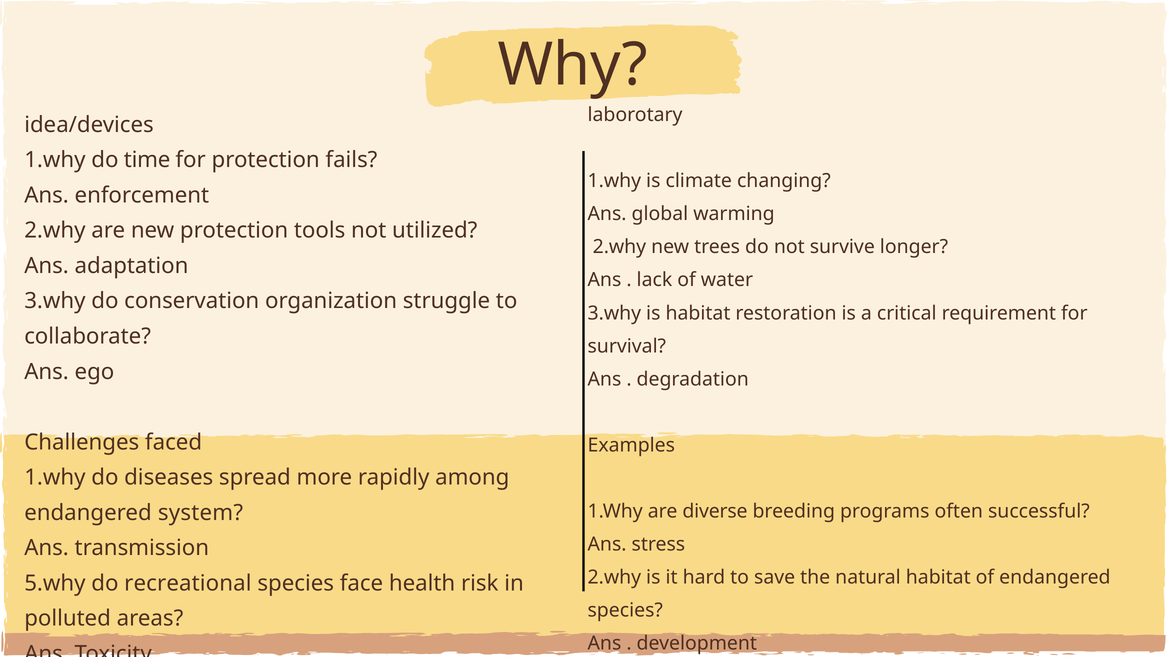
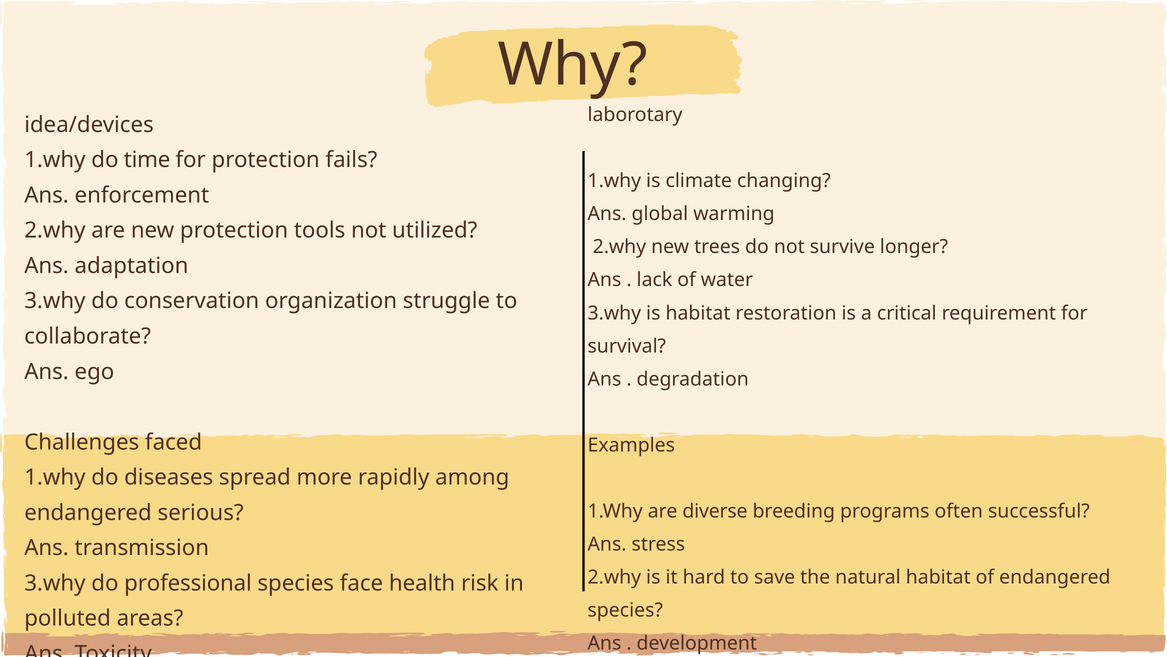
system: system -> serious (201, 512)
5.why: 5.why -> 3.why (55, 583)
recreational: recreational -> professional (188, 583)
